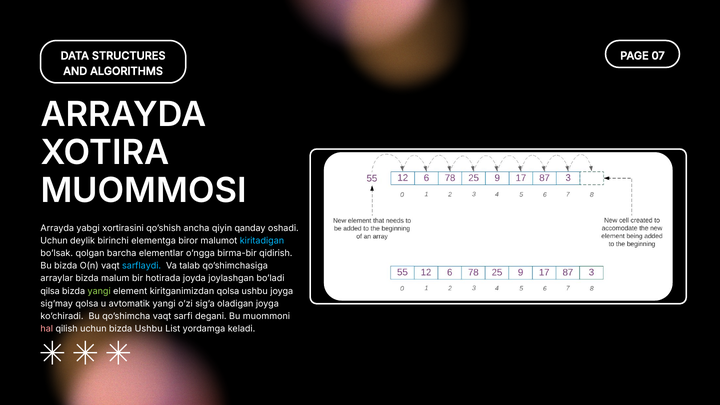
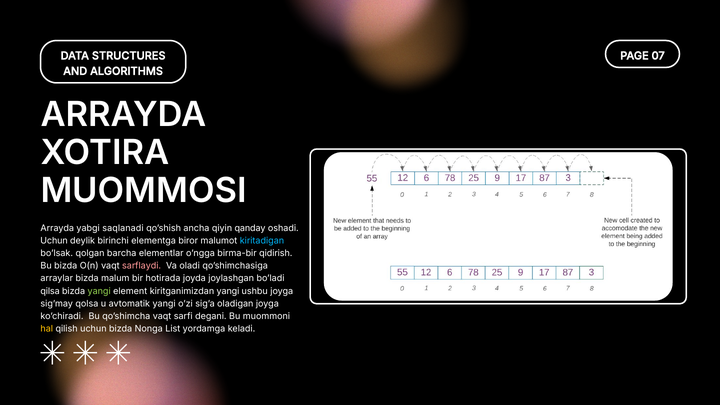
xortirasini: xortirasini -> saqlanadi (123, 228)
sarflaydi colour: light blue -> pink (142, 266)
talab: talab -> oladi (190, 266)
kiritganimizdan qolsa: qolsa -> yangi (228, 291)
hal colour: pink -> yellow (47, 329)
bizda Ushbu: Ushbu -> Nonga (149, 329)
